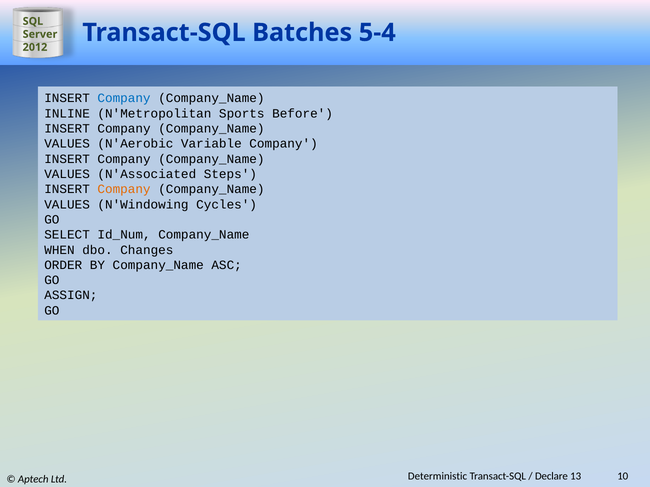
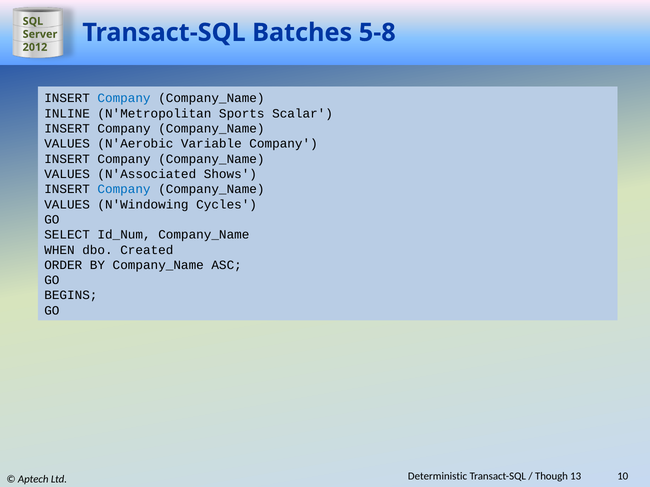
5-4: 5-4 -> 5-8 (377, 33)
Before: Before -> Scalar (303, 114)
Steps: Steps -> Shows (230, 174)
Company colour: orange -> blue (124, 189)
Changes: Changes -> Created (147, 250)
ASSIGN: ASSIGN -> BEGINS (71, 296)
Declare: Declare -> Though (551, 477)
